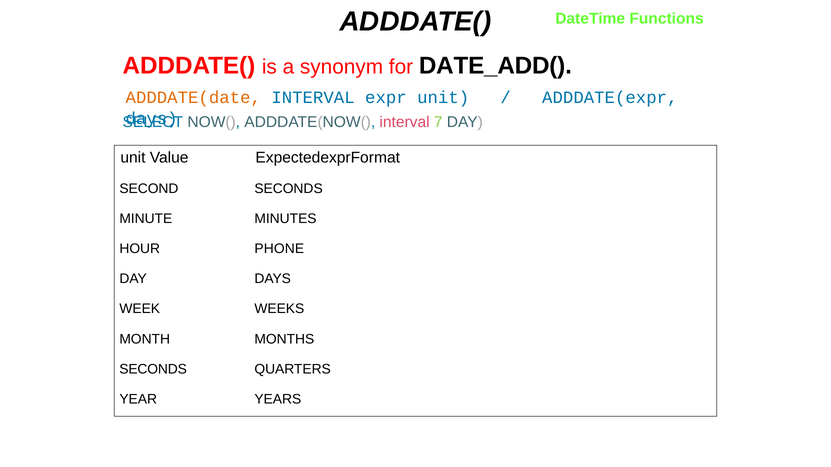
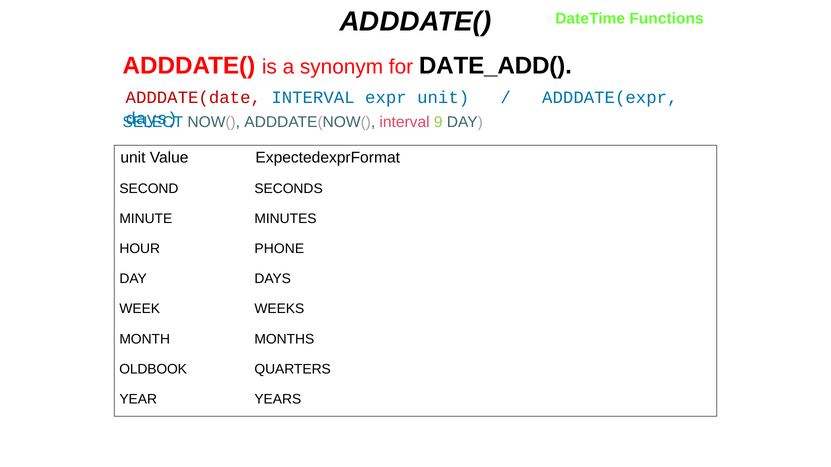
ADDDATE(date colour: orange -> red (193, 98)
7: 7 -> 9 (438, 122)
SECONDS: SECONDS -> OLDBOOK (153, 369)
